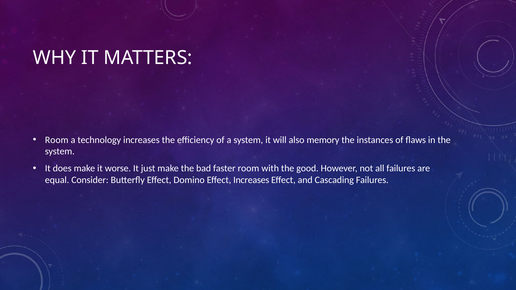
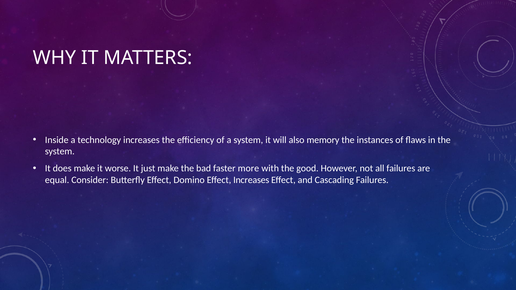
Room: Room -> Inside (57, 140)
faster room: room -> more (248, 169)
